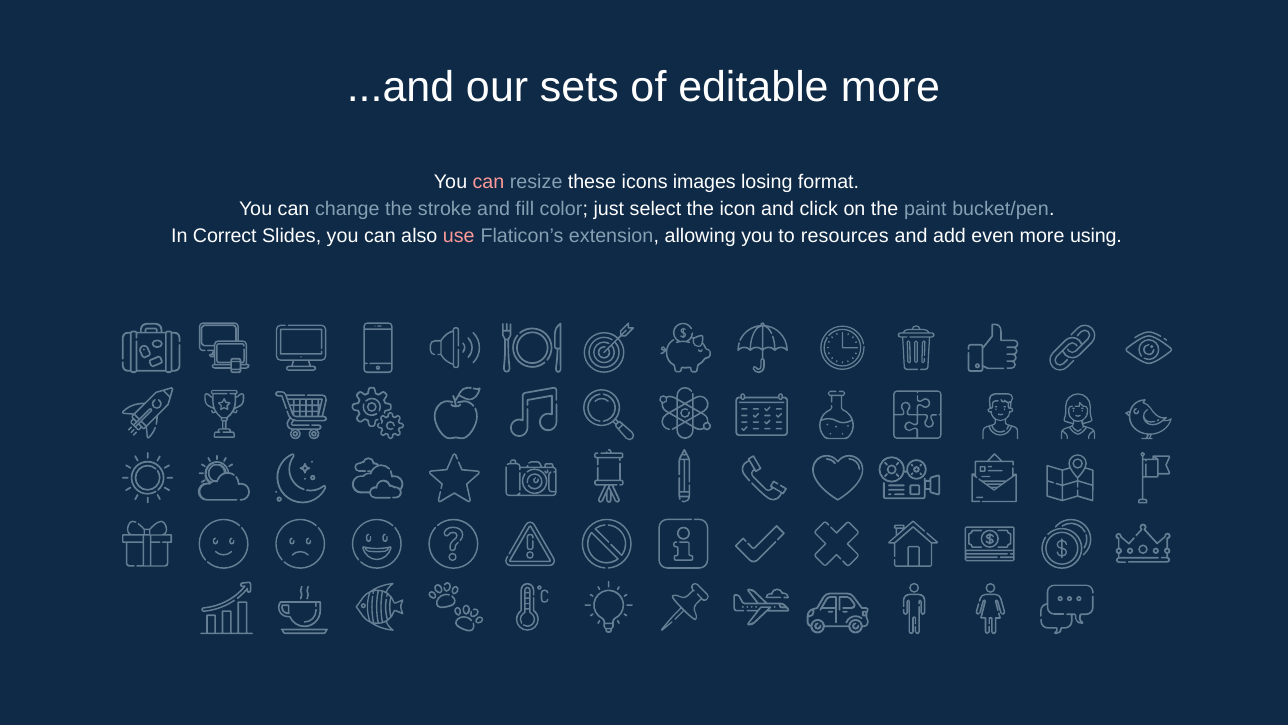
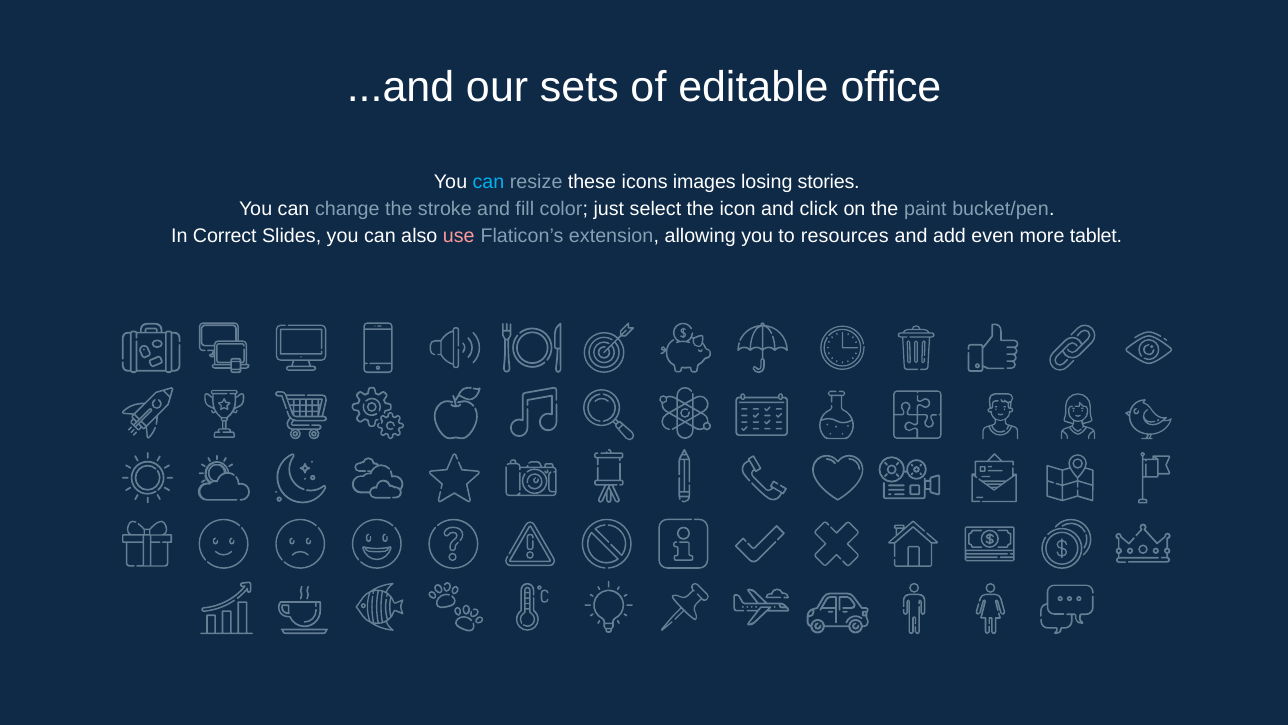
editable more: more -> office (891, 87)
can colour: pink -> light blue (488, 182)
format: format -> stories (829, 182)
using: using -> tablet (1096, 236)
